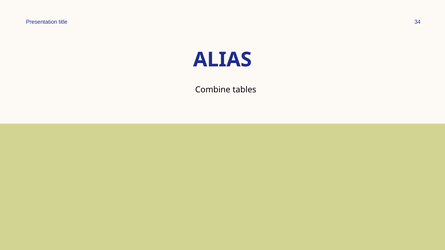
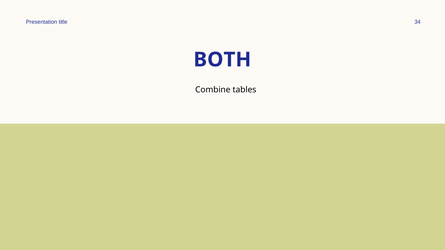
ALIAS: ALIAS -> BOTH (222, 60)
